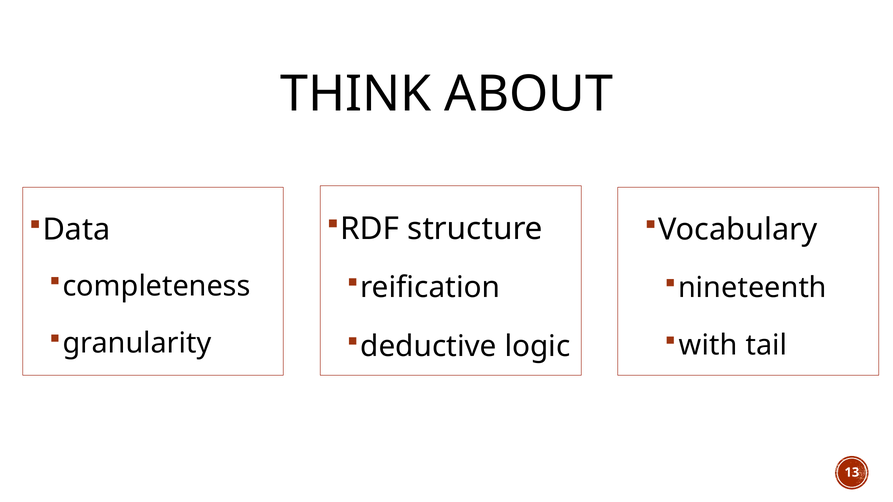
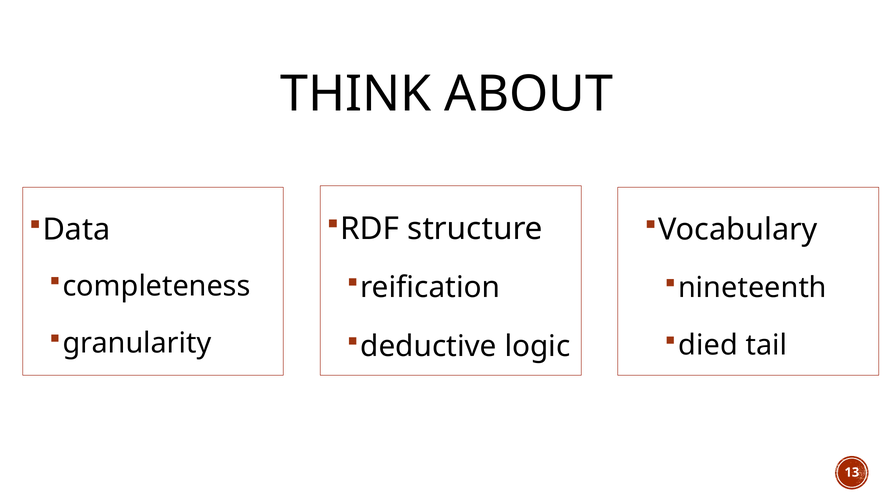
with: with -> died (708, 345)
